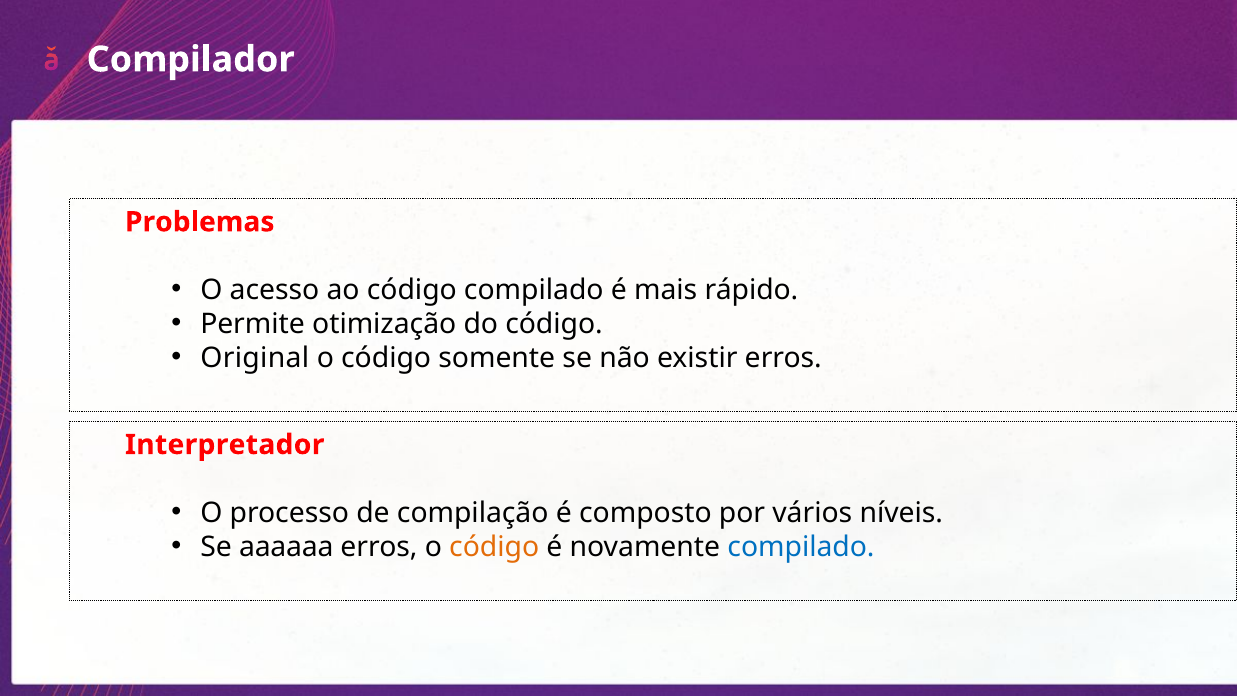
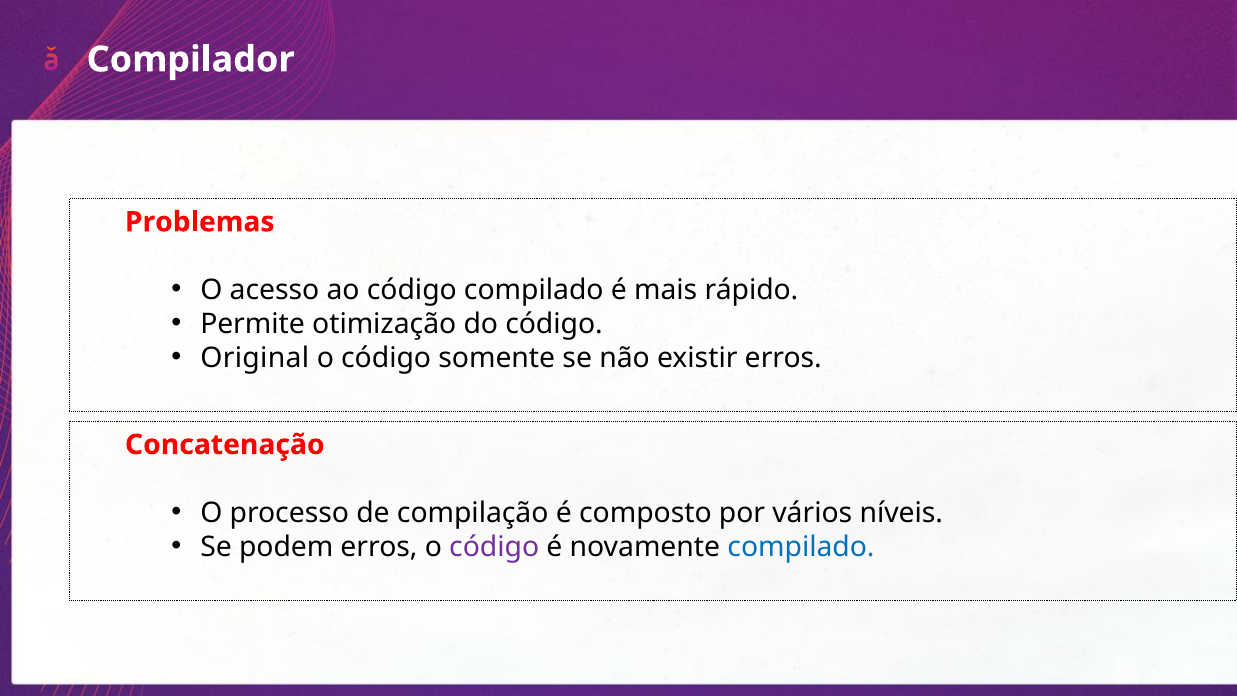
Interpretador: Interpretador -> Concatenação (225, 445)
aaaaaa: aaaaaa -> podem (286, 547)
código colour: orange -> purple (494, 547)
